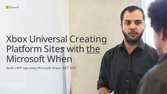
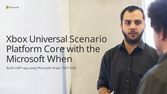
Creating: Creating -> Scenario (88, 39)
Sites: Sites -> Core (54, 49)
the underline: present -> none (93, 49)
